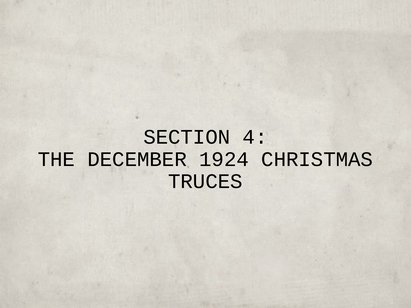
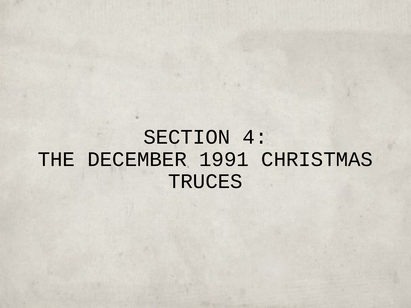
1924: 1924 -> 1991 (224, 159)
